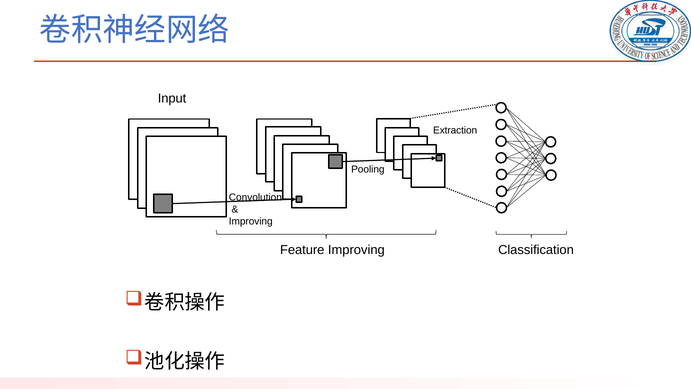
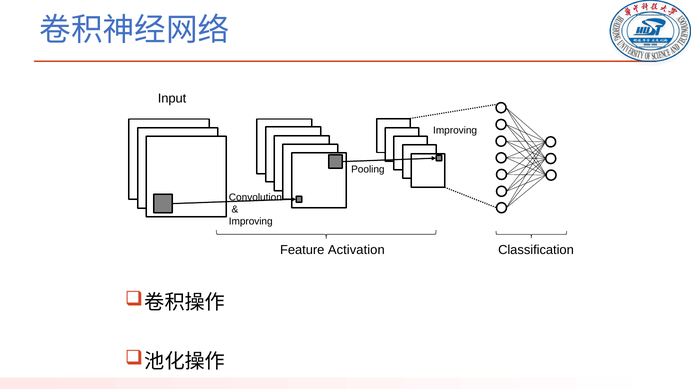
Extraction: Extraction -> Improving (455, 130)
Feature Improving: Improving -> Activation (356, 250)
